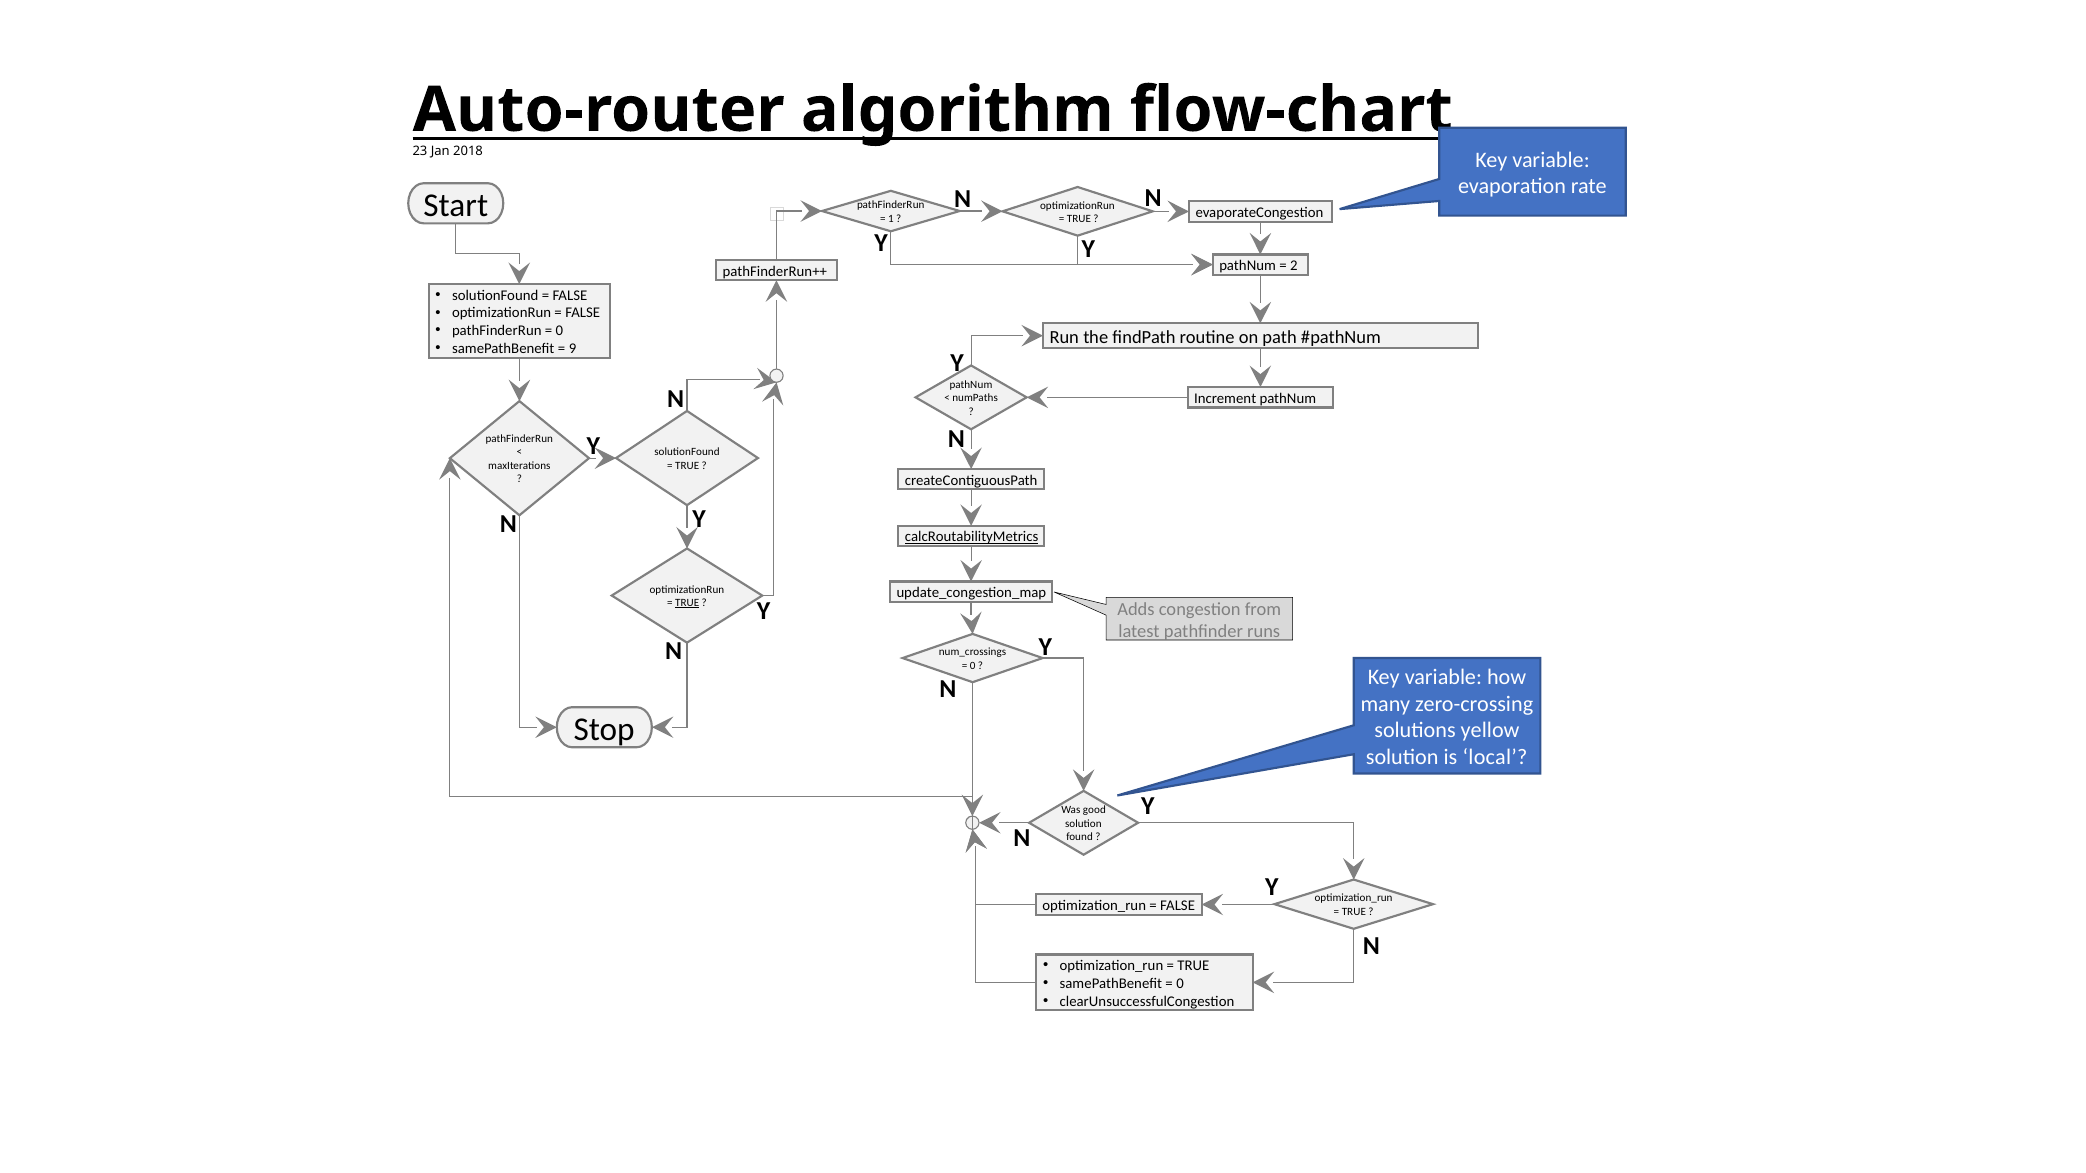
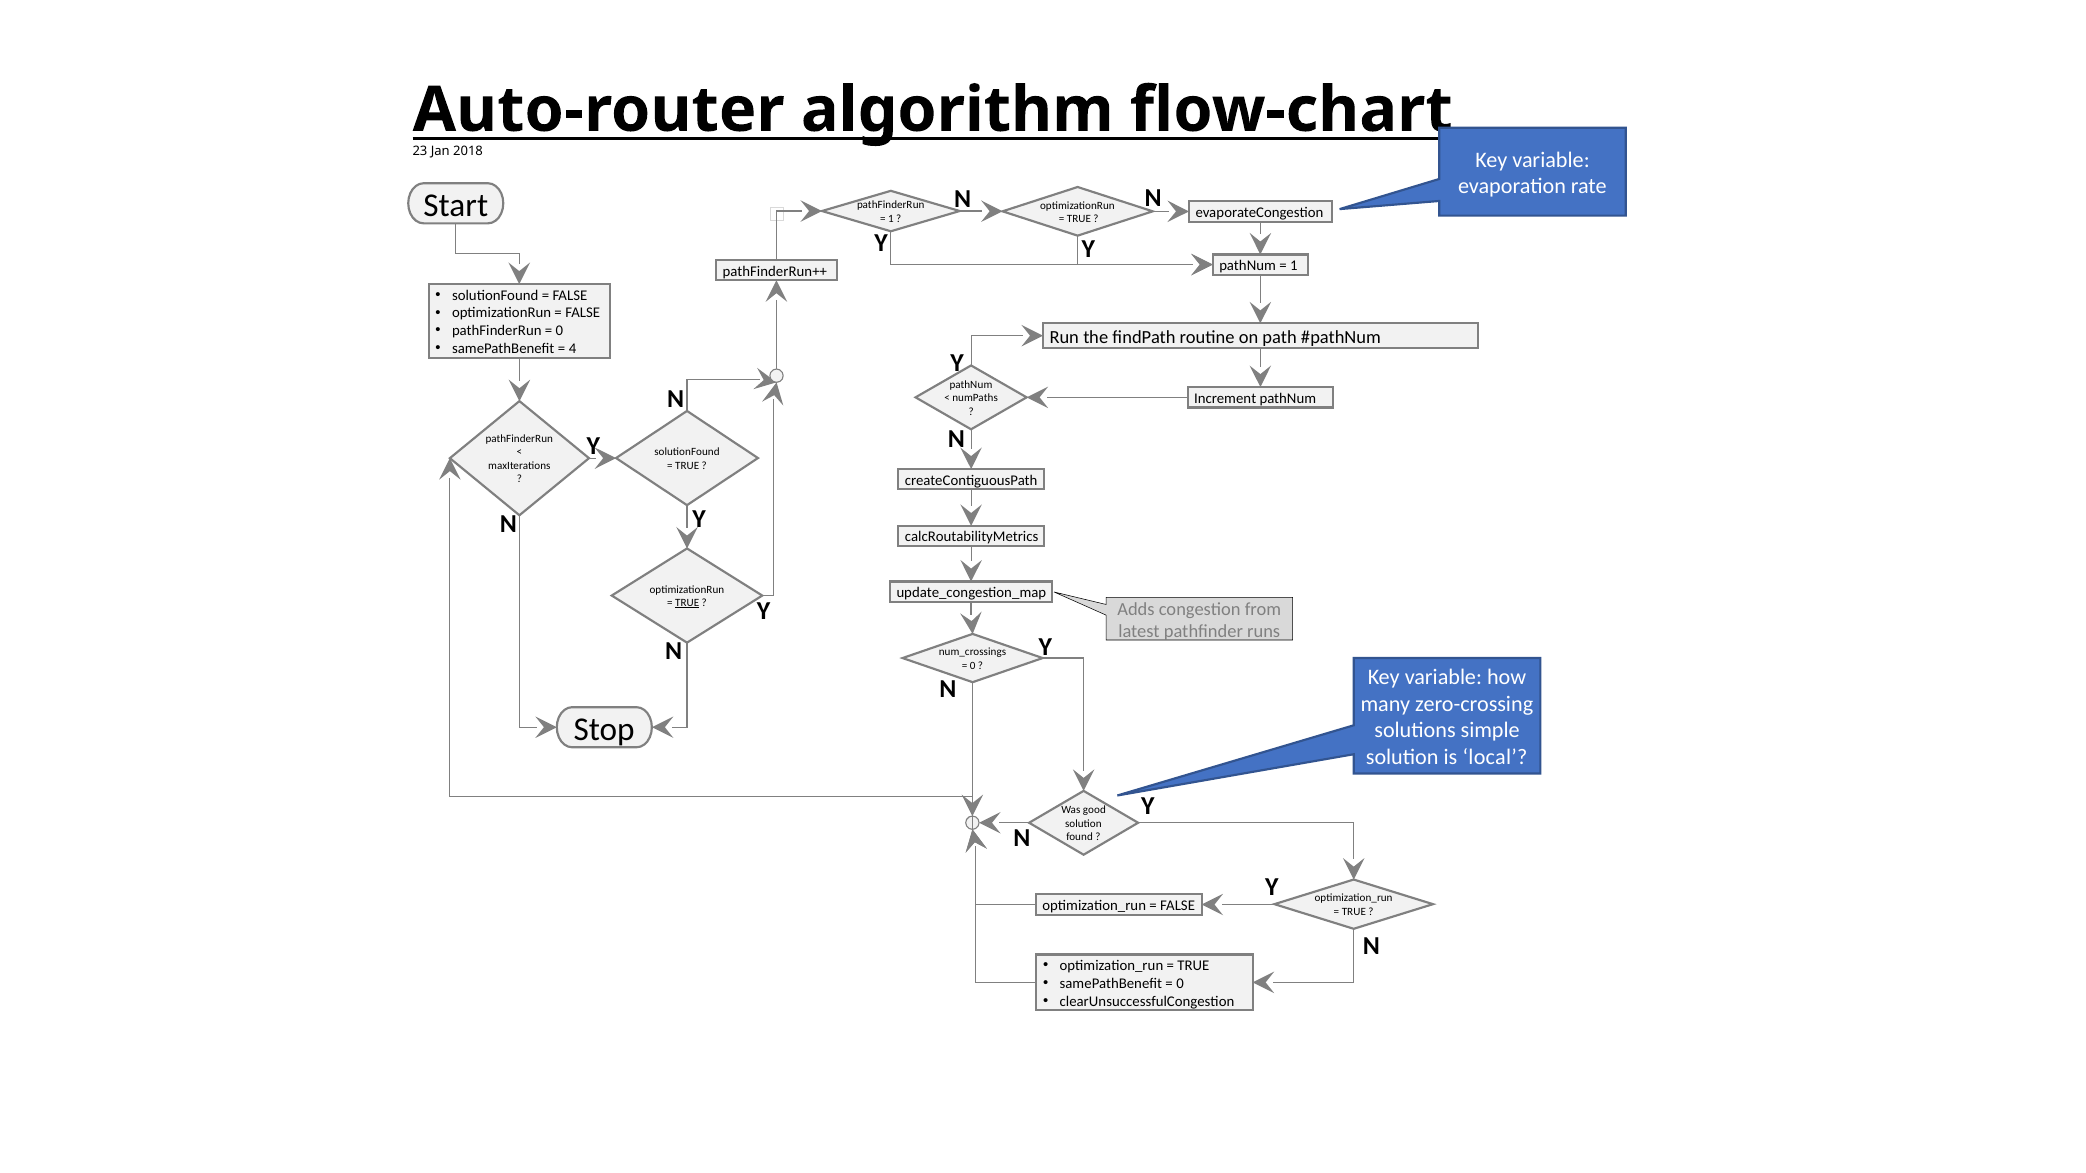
2: 2 -> 1 (1294, 266)
9: 9 -> 4 (573, 349)
calcRoutabilityMetrics underline: present -> none (972, 537)
yellow: yellow -> simple (1490, 731)
